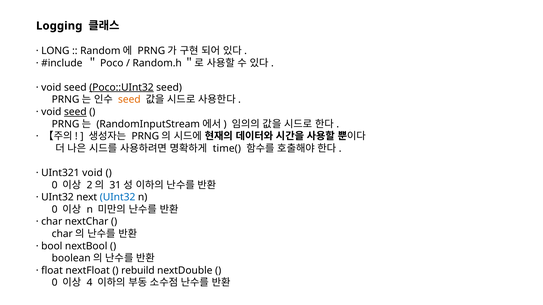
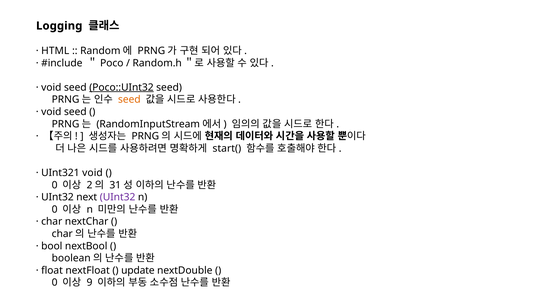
LONG: LONG -> HTML (55, 51)
seed underline: present -> none (75, 112)
time(: time( -> start( (227, 149)
UInt32 colour: blue -> purple (118, 198)
rebuild: rebuild -> update (138, 271)
4: 4 -> 9 (90, 283)
